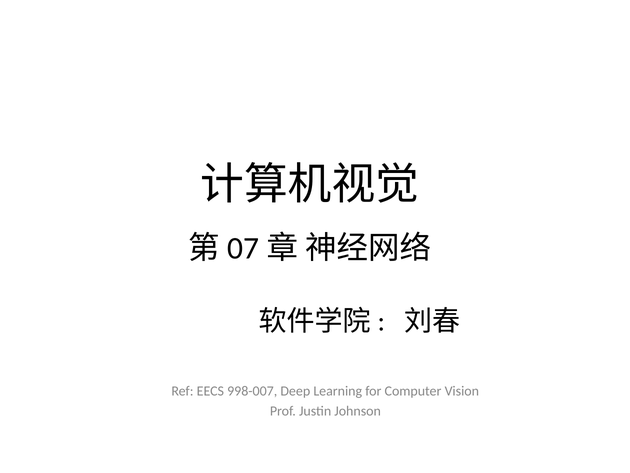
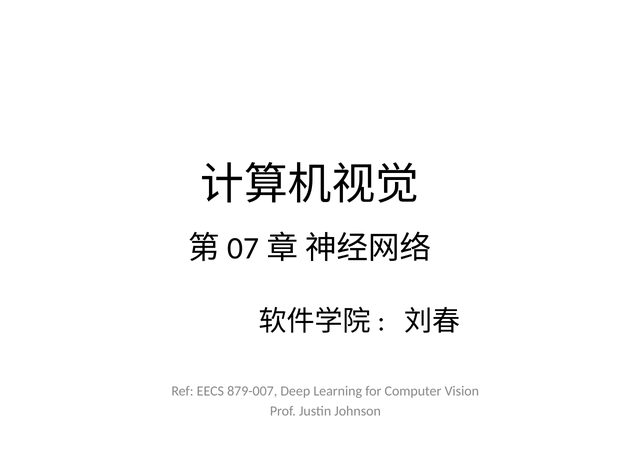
998-007: 998-007 -> 879-007 (252, 391)
